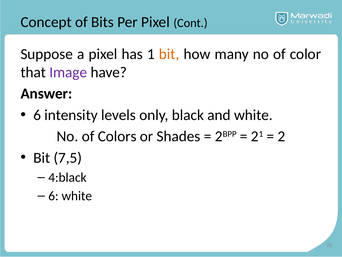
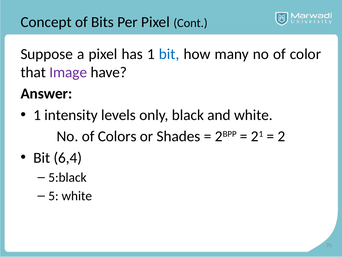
bit colour: orange -> blue (169, 54)
6: 6 -> 1 (37, 115)
7,5: 7,5 -> 6,4 (68, 157)
4:black: 4:black -> 5:black (67, 177)
6: 6 -> 5 (53, 196)
